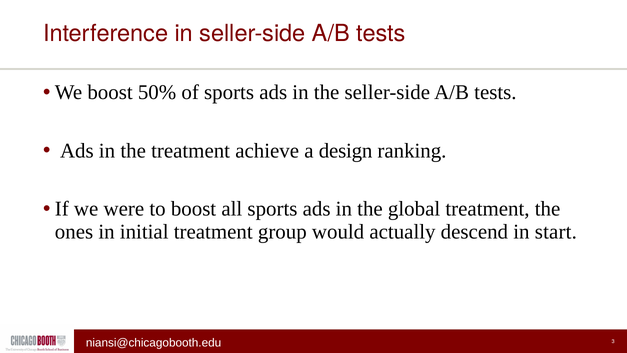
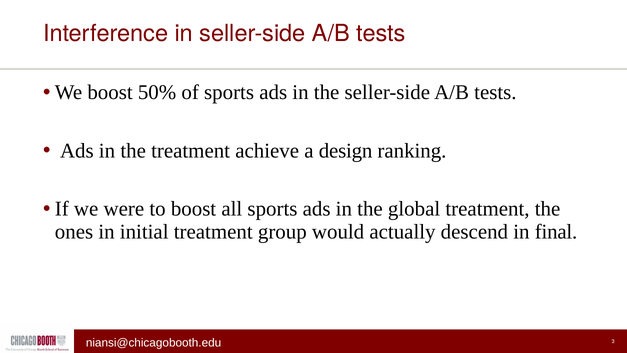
start: start -> final (556, 231)
